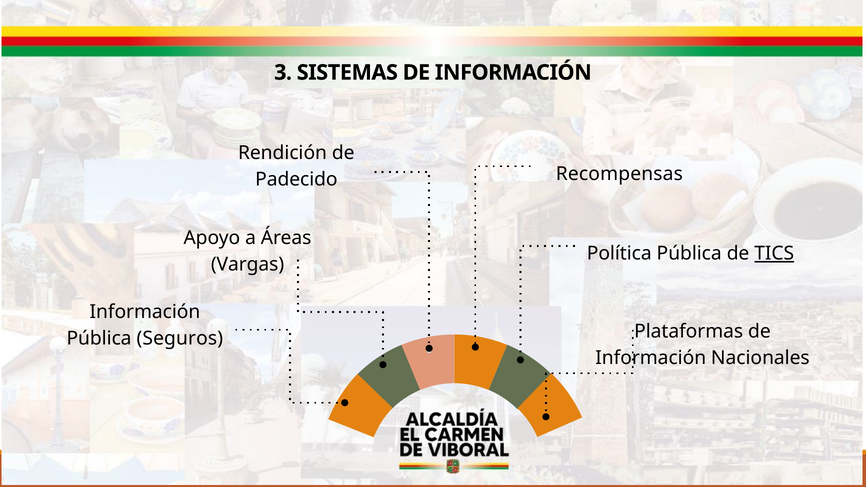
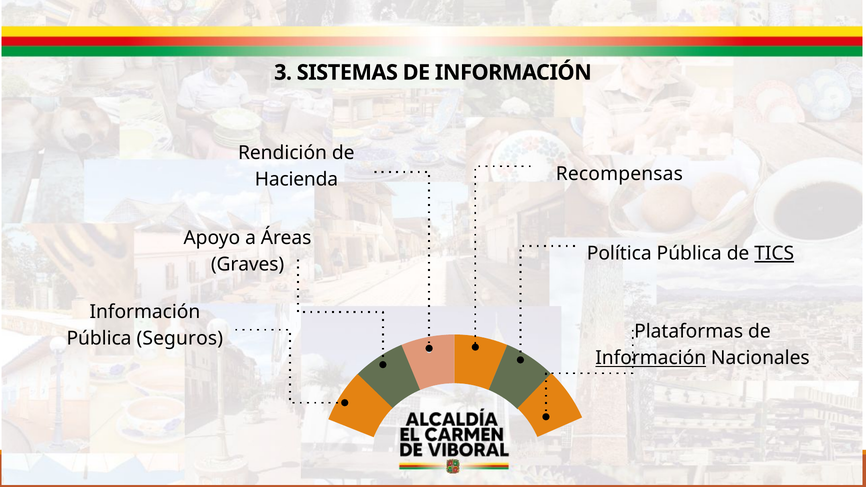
Padecido: Padecido -> Hacienda (296, 179)
Vargas: Vargas -> Graves (248, 265)
Información underline: none -> present (651, 358)
